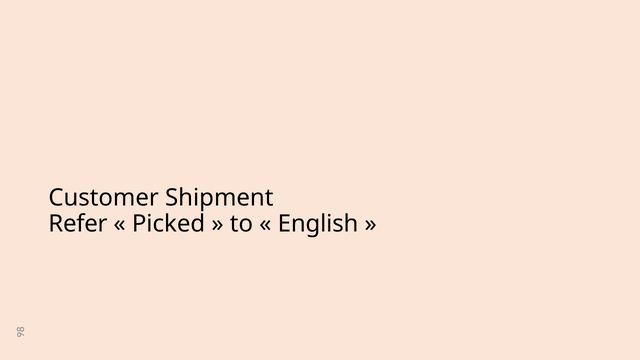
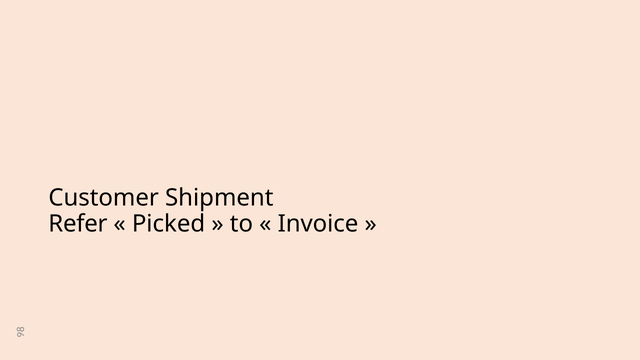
English: English -> Invoice (318, 224)
